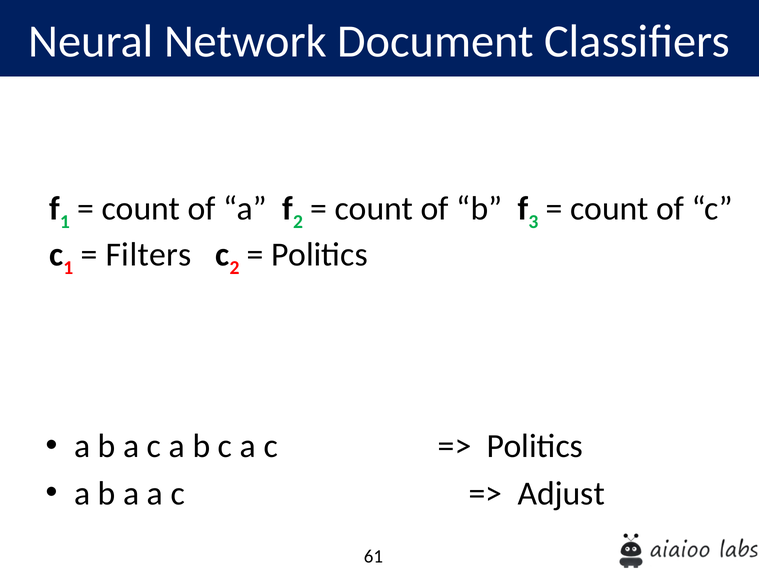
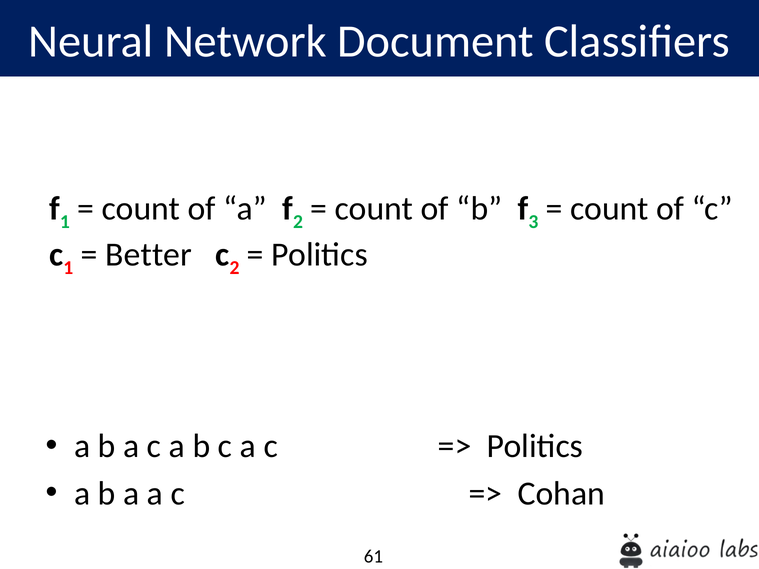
Filters: Filters -> Better (149, 255)
Adjust: Adjust -> Cohan (561, 494)
